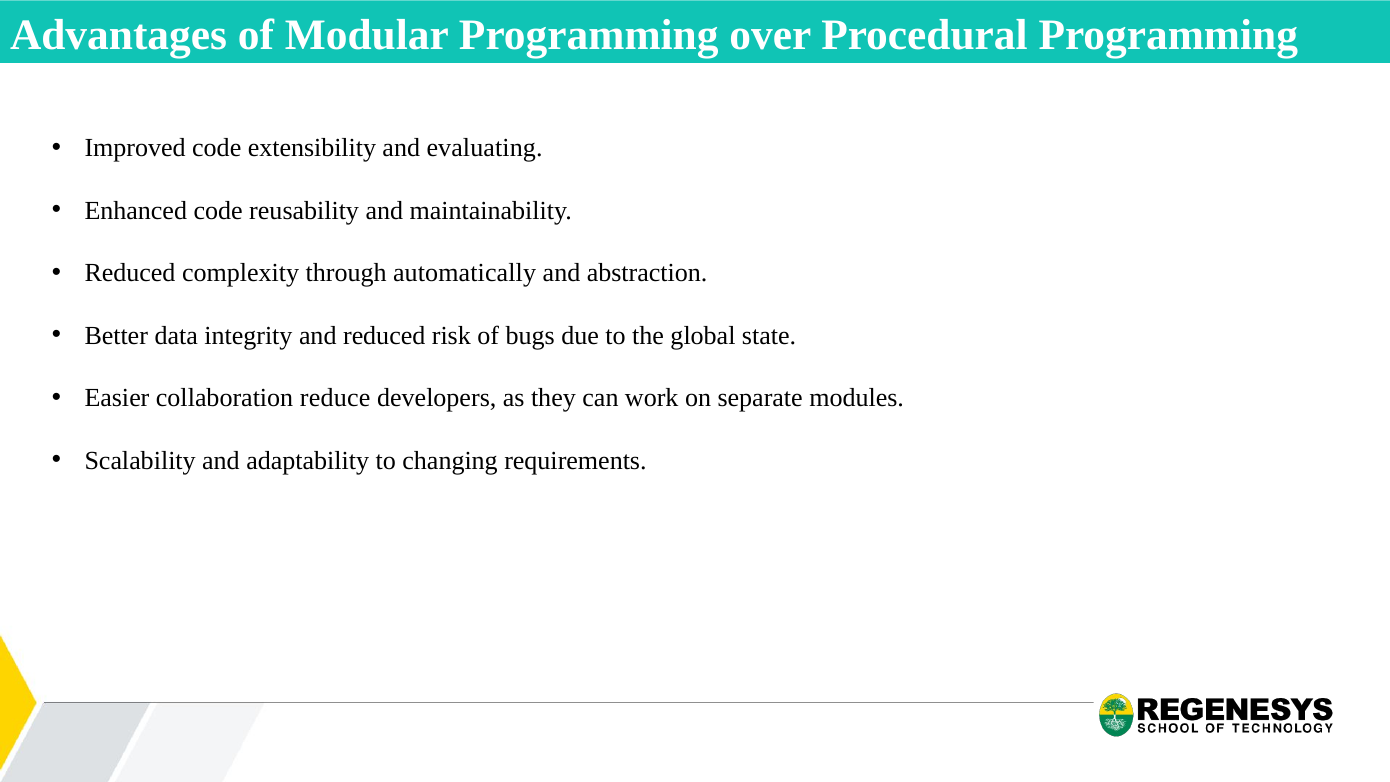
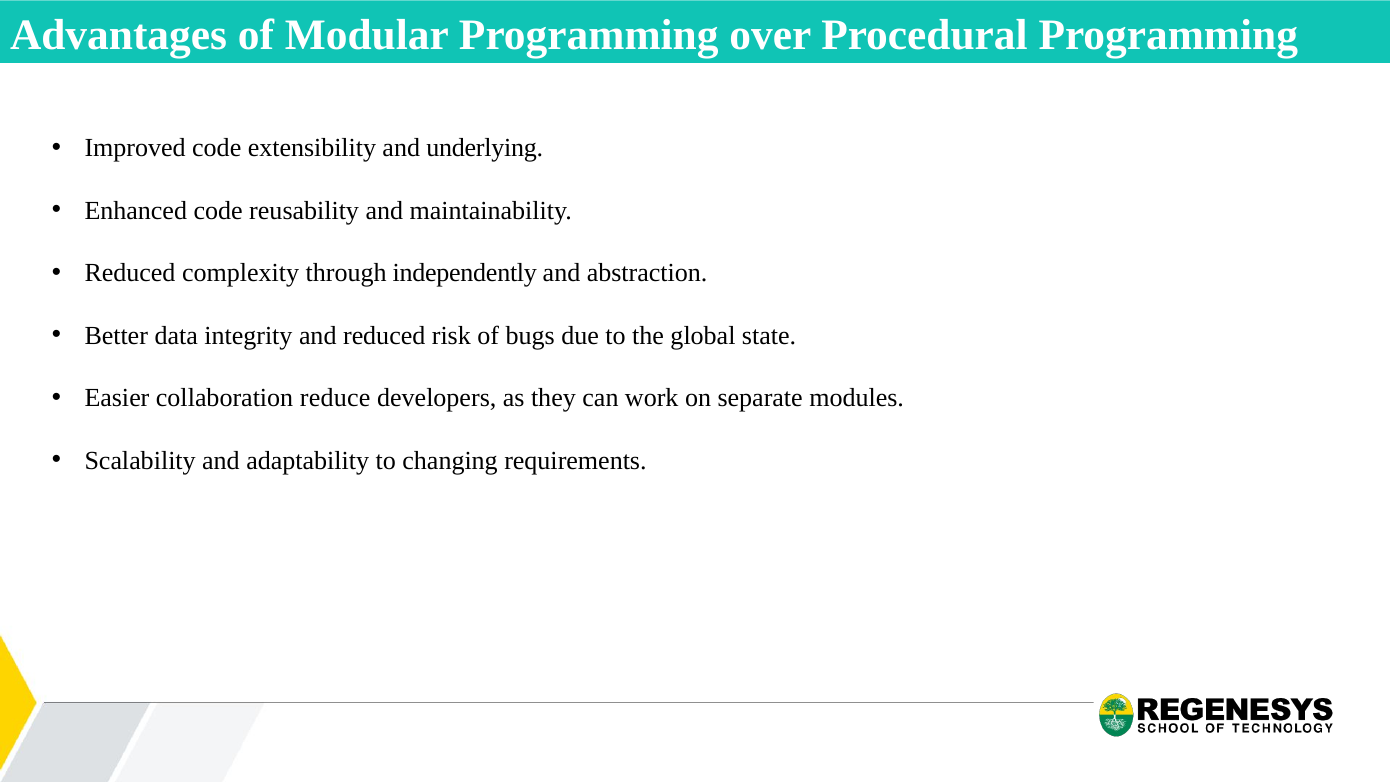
evaluating: evaluating -> underlying (485, 148)
automatically: automatically -> independently (465, 273)
